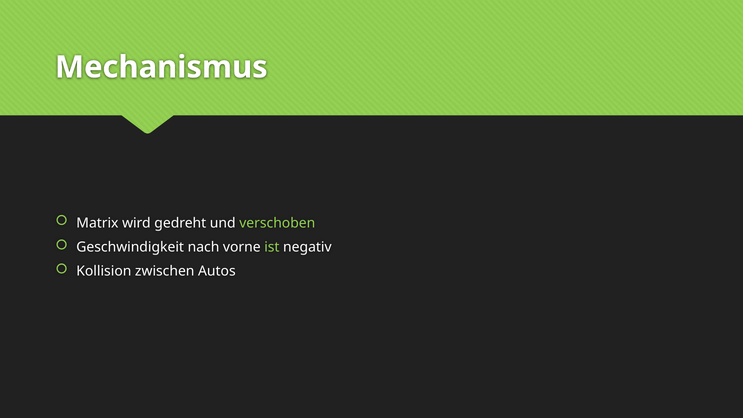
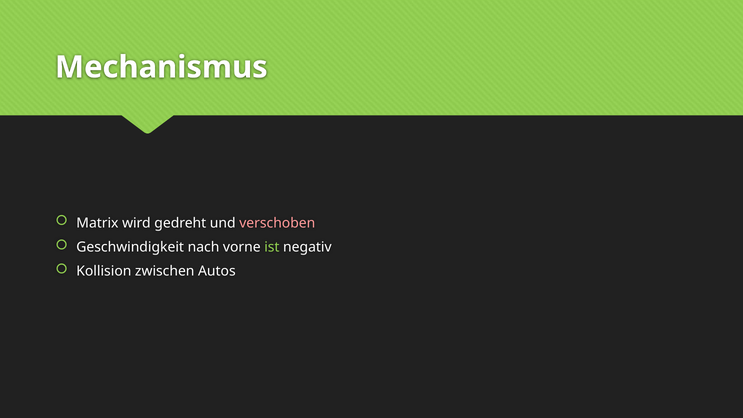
verschoben colour: light green -> pink (277, 223)
